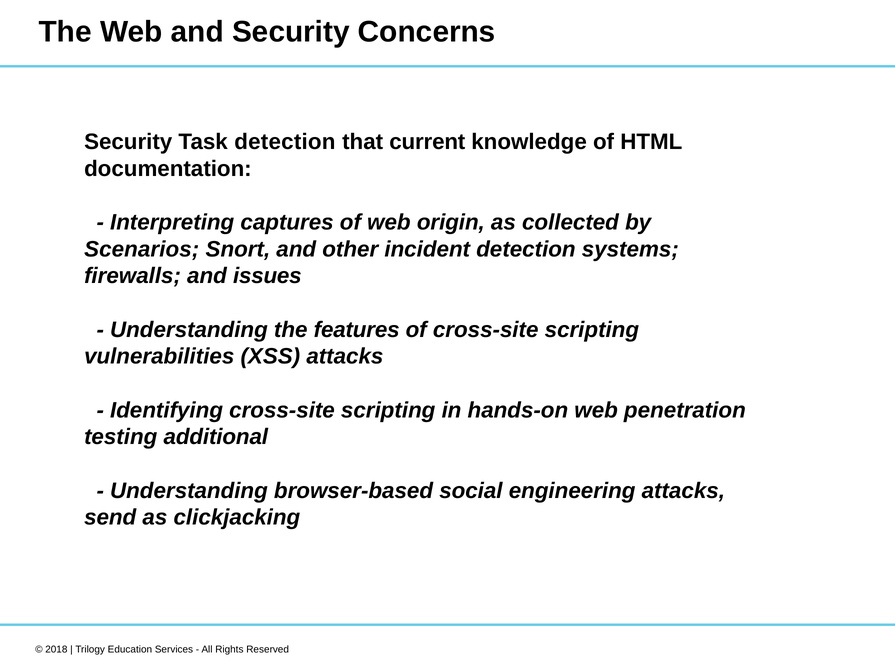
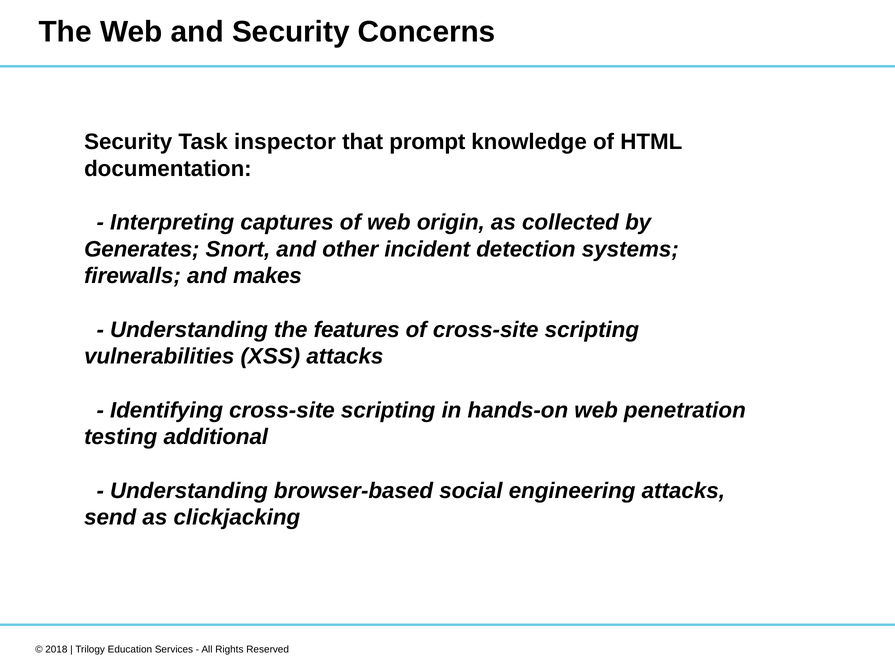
Task detection: detection -> inspector (285, 142)
current: current -> prompt (427, 142)
Scenarios: Scenarios -> Generates (142, 249)
issues: issues -> makes (267, 276)
